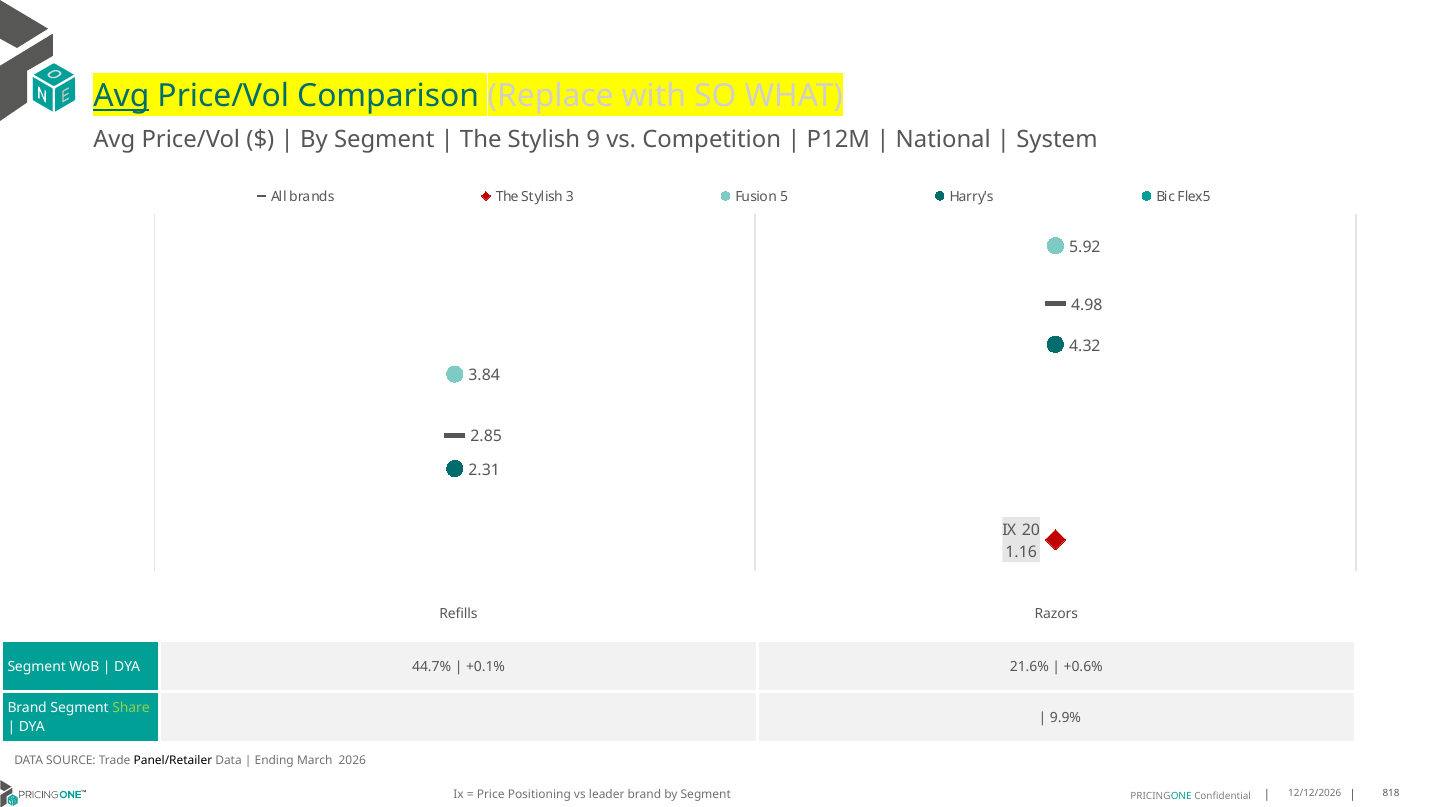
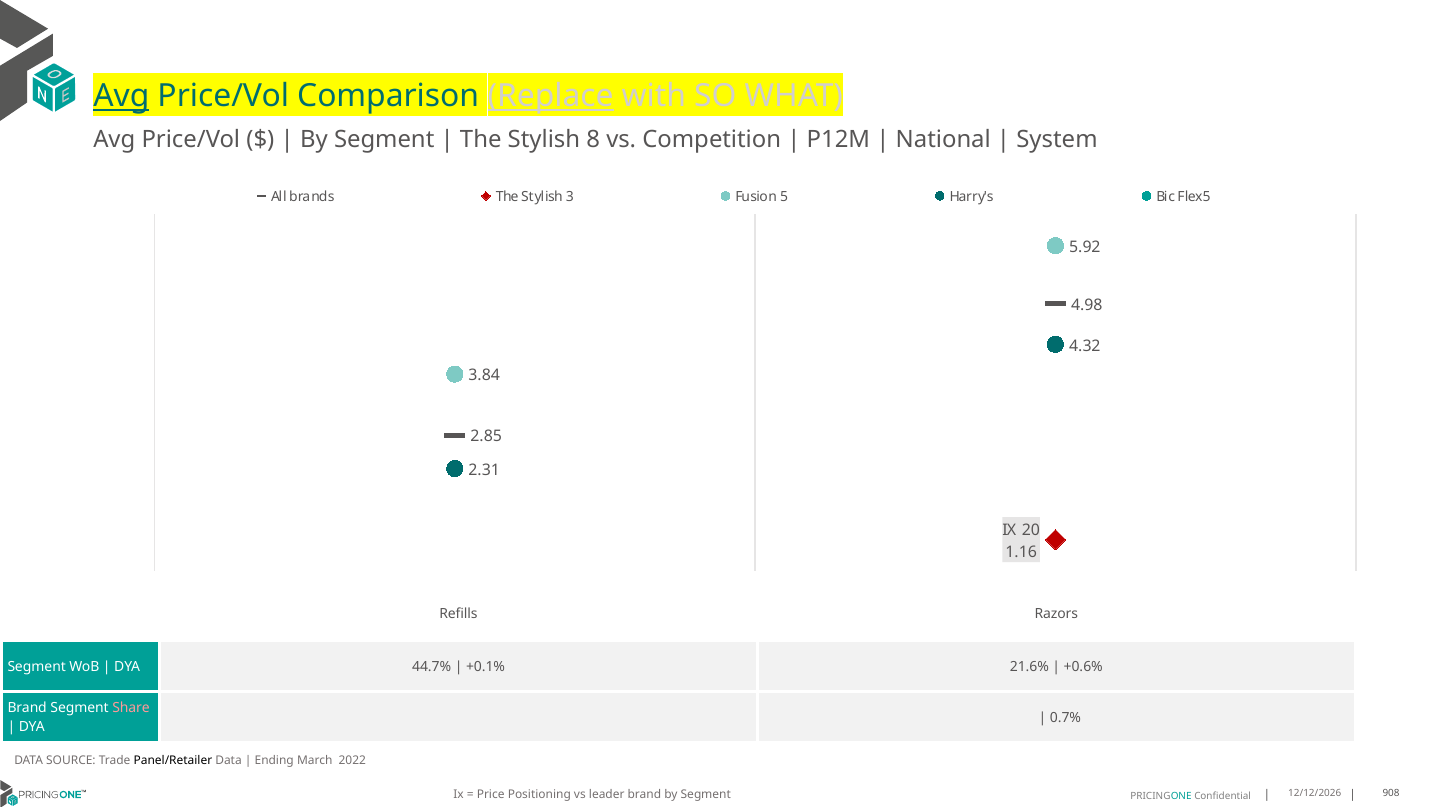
Replace underline: none -> present (551, 96)
9: 9 -> 8 (593, 140)
Share colour: light green -> pink (131, 709)
9.9%: 9.9% -> 0.7% (1065, 718)
2026: 2026 -> 2022 (352, 760)
818: 818 -> 908 (1391, 794)
